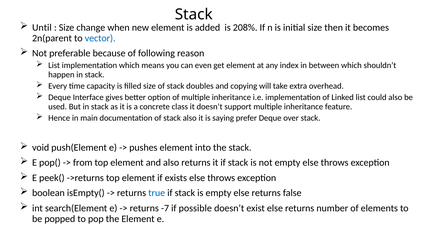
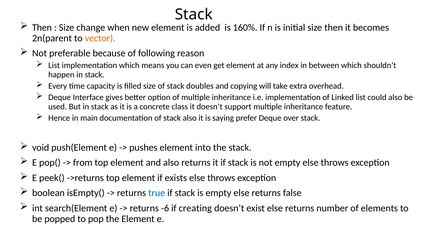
Until: Until -> Then (42, 27)
208%: 208% -> 160% (245, 27)
vector colour: blue -> orange (100, 38)
-7: -7 -> -6 (165, 208)
possible: possible -> creating (195, 208)
